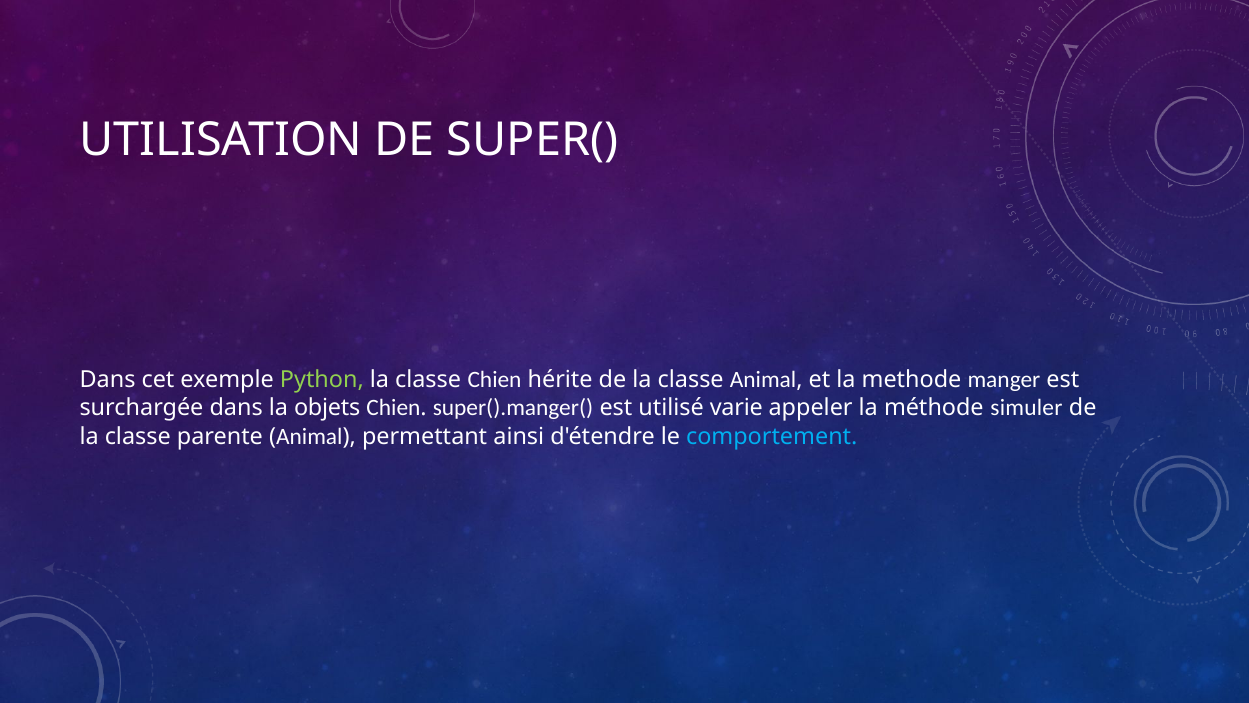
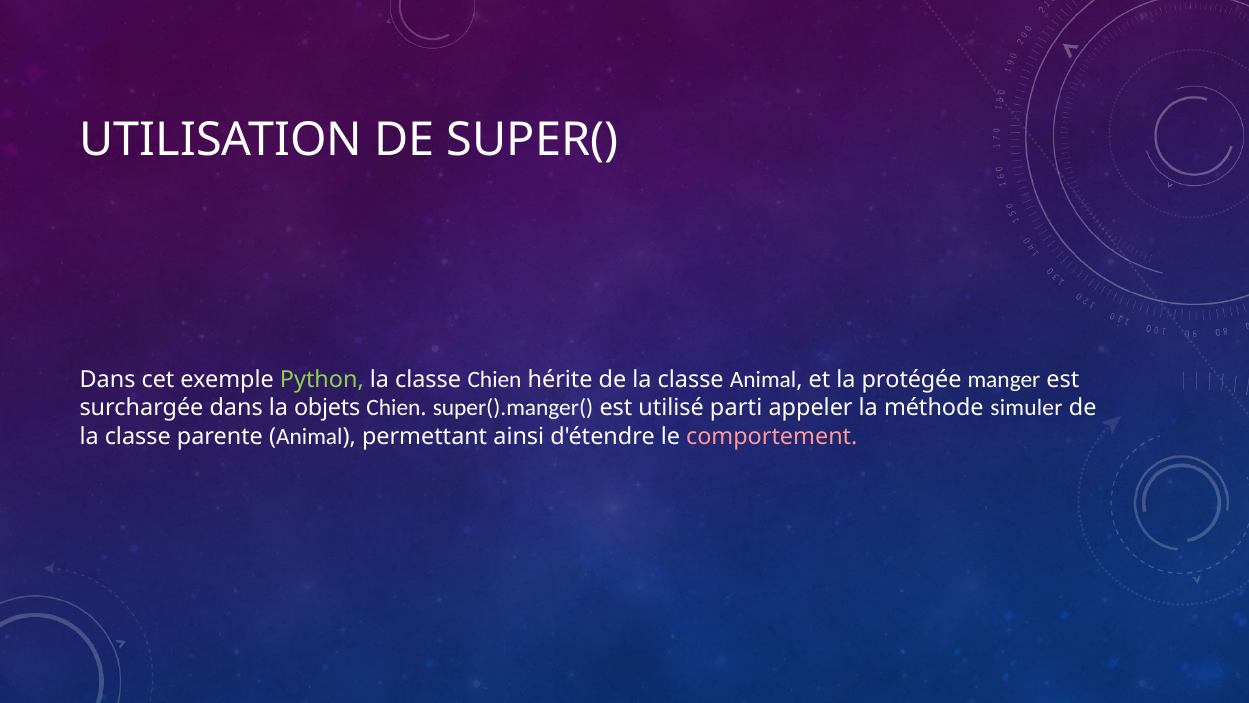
methode: methode -> protégée (912, 380)
varie: varie -> parti (736, 408)
comportement colour: light blue -> pink (772, 436)
